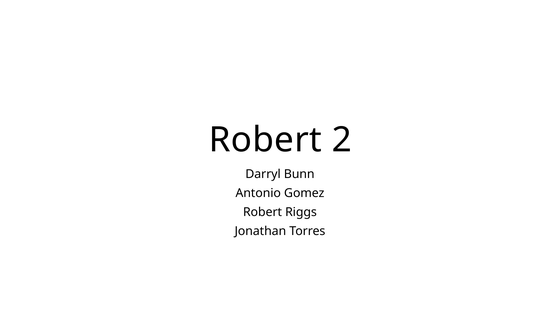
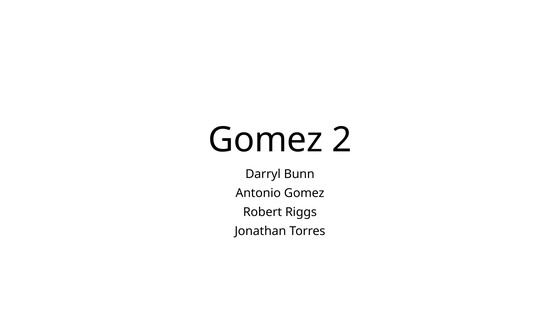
Robert: Robert -> Gomez (266, 140)
